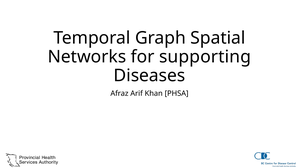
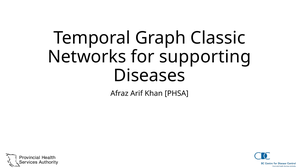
Spatial: Spatial -> Classic (218, 38)
